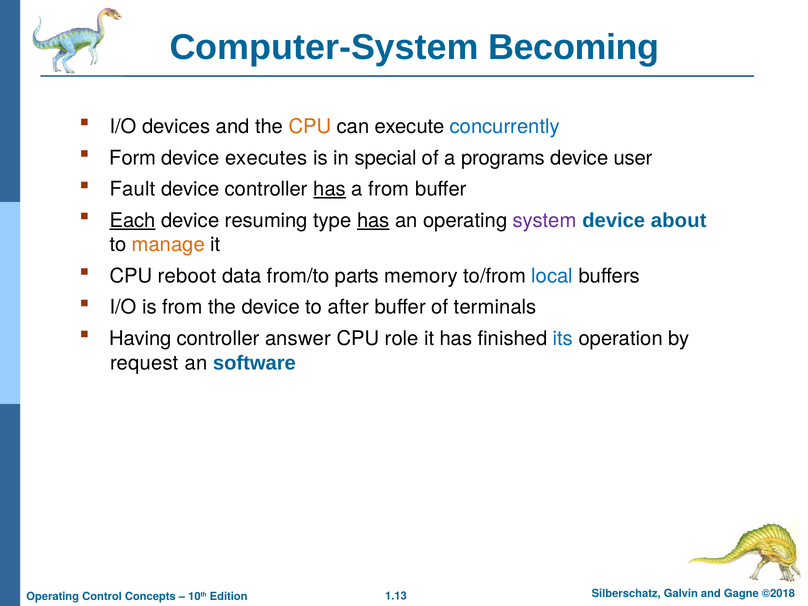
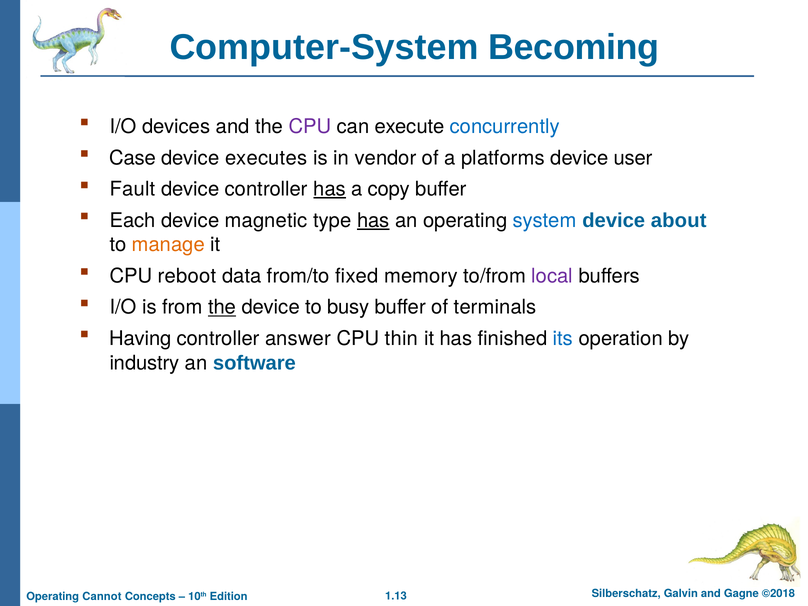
CPU colour: orange -> purple (310, 127)
Form: Form -> Case (133, 158)
special: special -> vendor (386, 158)
programs: programs -> platforms (503, 158)
a from: from -> copy (389, 189)
Each underline: present -> none (133, 220)
resuming: resuming -> magnetic (266, 220)
system colour: purple -> blue (545, 220)
parts: parts -> fixed (357, 276)
local colour: blue -> purple (552, 276)
the underline: none -> present (222, 307)
after: after -> busy (348, 307)
role: role -> thin (402, 339)
request: request -> industry (144, 363)
Control: Control -> Cannot (102, 597)
